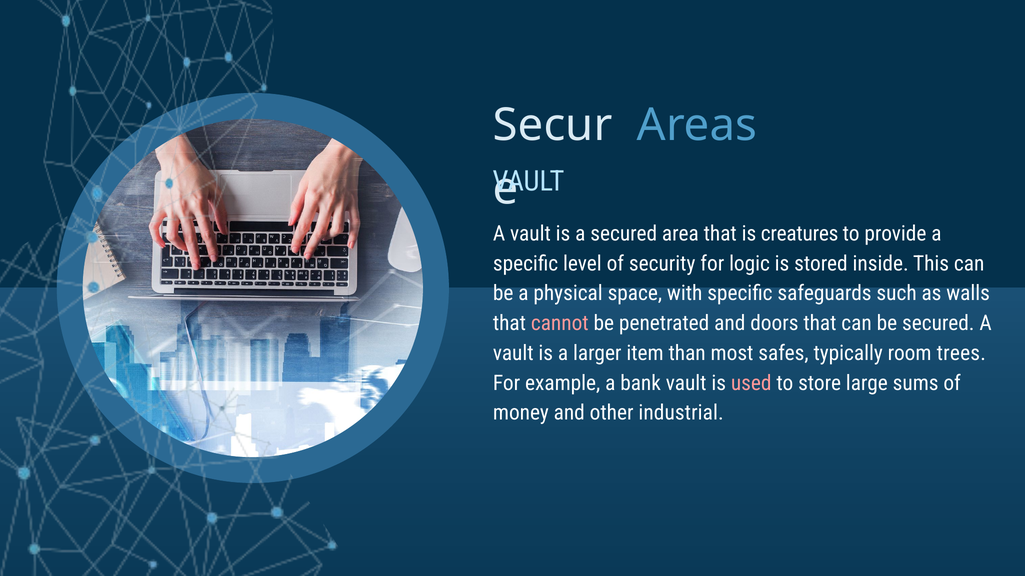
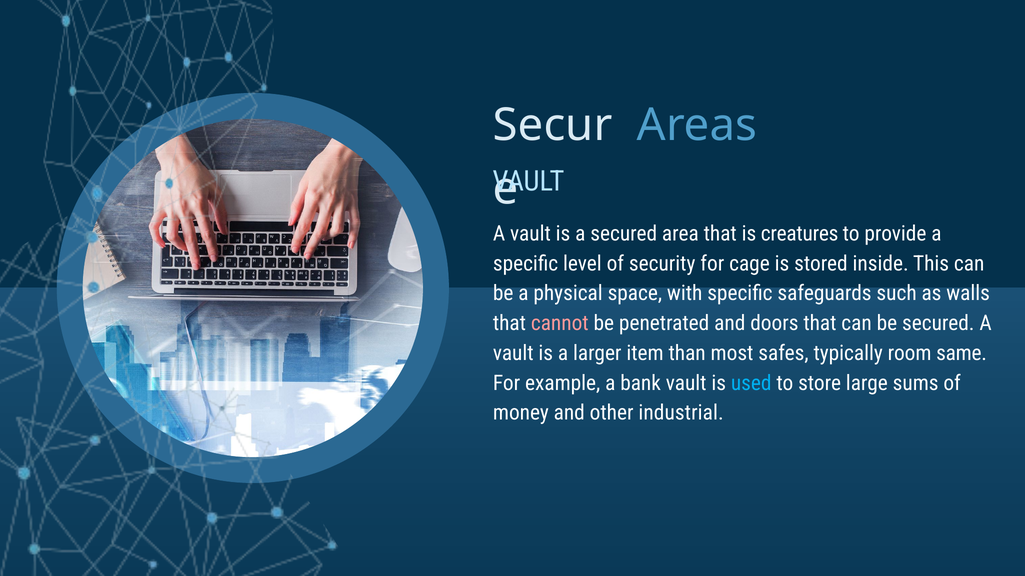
logic: logic -> cage (749, 264)
trees: trees -> same (962, 353)
used colour: pink -> light blue (751, 383)
